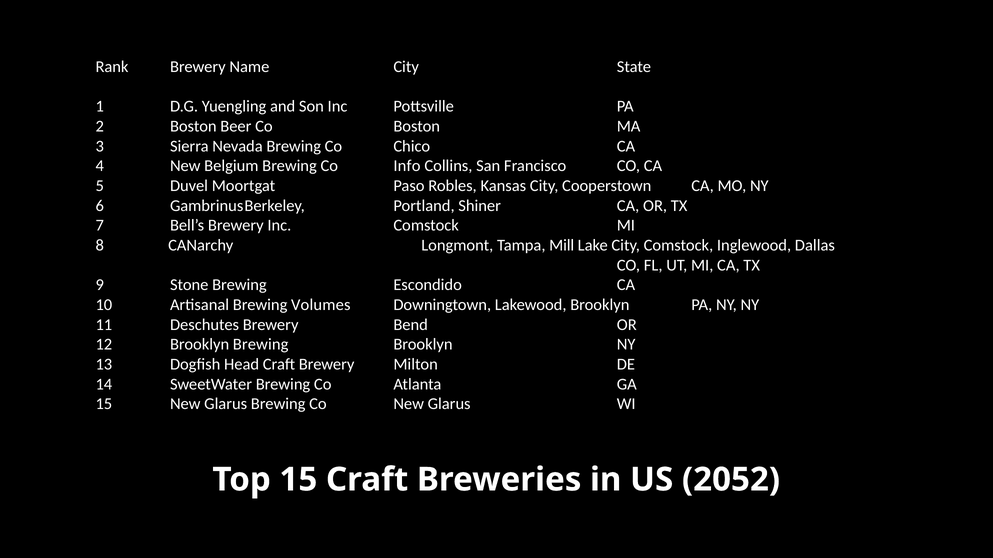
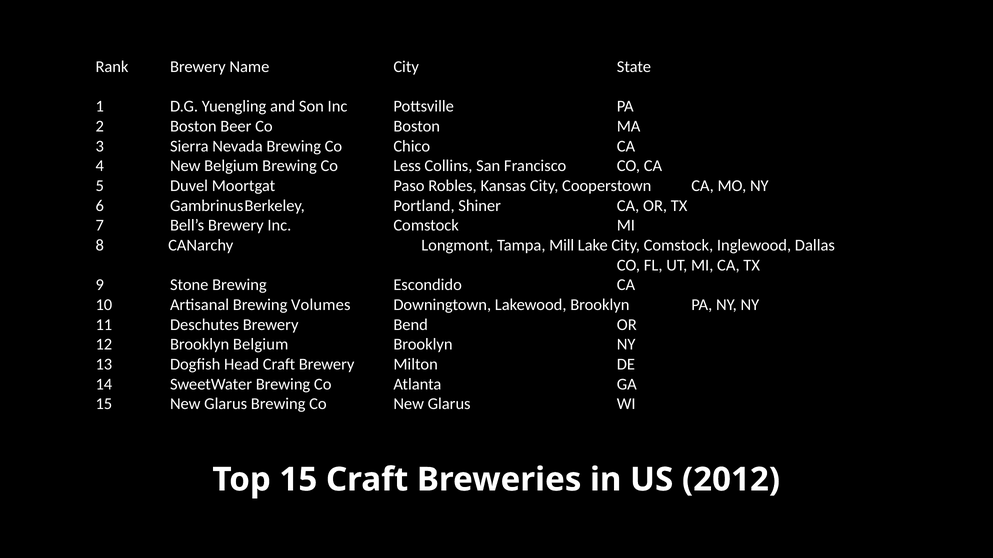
Info: Info -> Less (407, 166)
Brooklyn Brewing: Brewing -> Belgium (261, 345)
2052: 2052 -> 2012 (731, 480)
